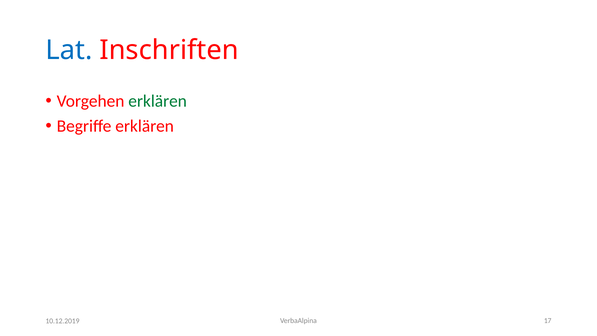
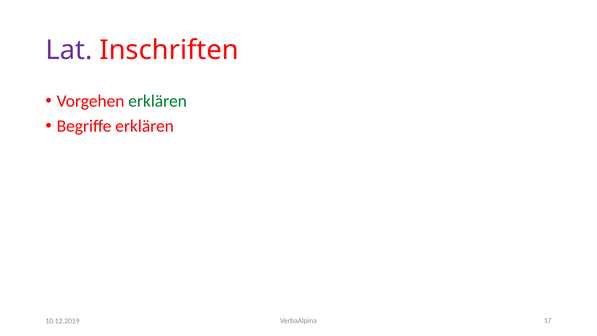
Lat colour: blue -> purple (69, 50)
